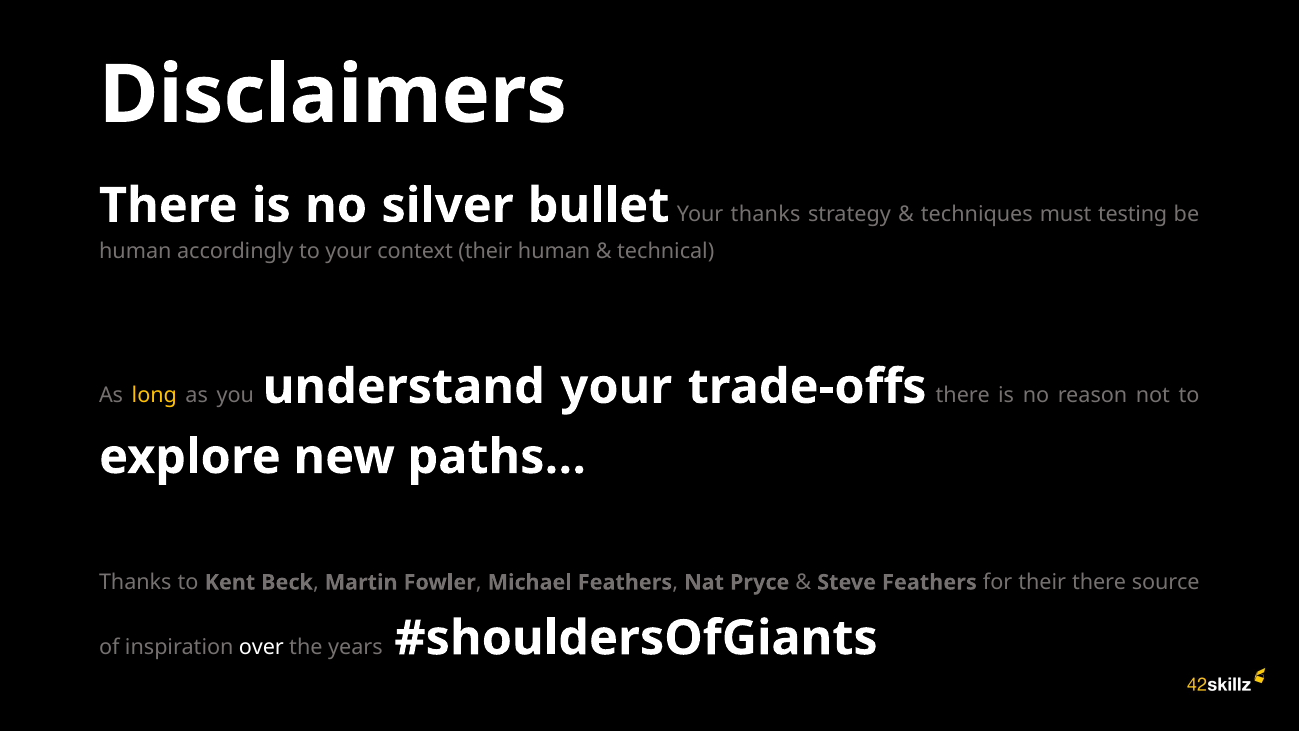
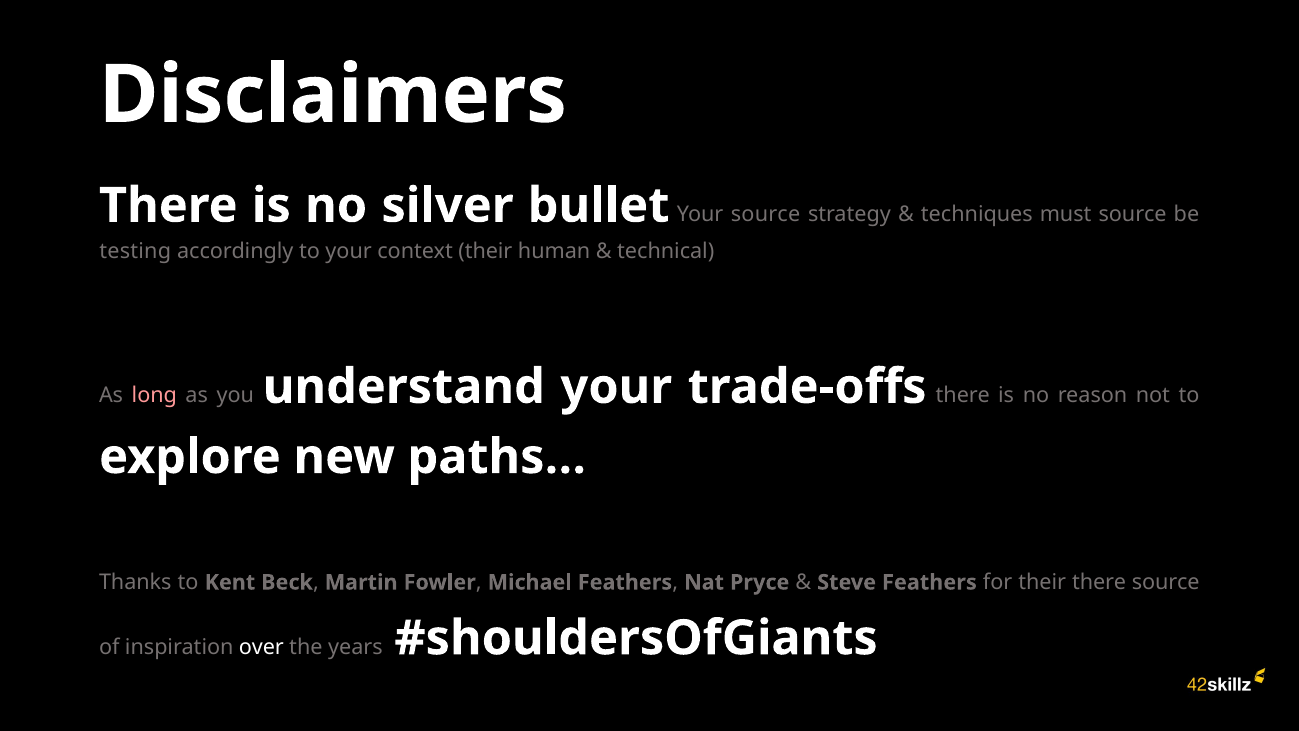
Your thanks: thanks -> source (766, 215)
must testing: testing -> source (1133, 215)
human: human -> testing (135, 251)
long colour: yellow -> pink (154, 396)
